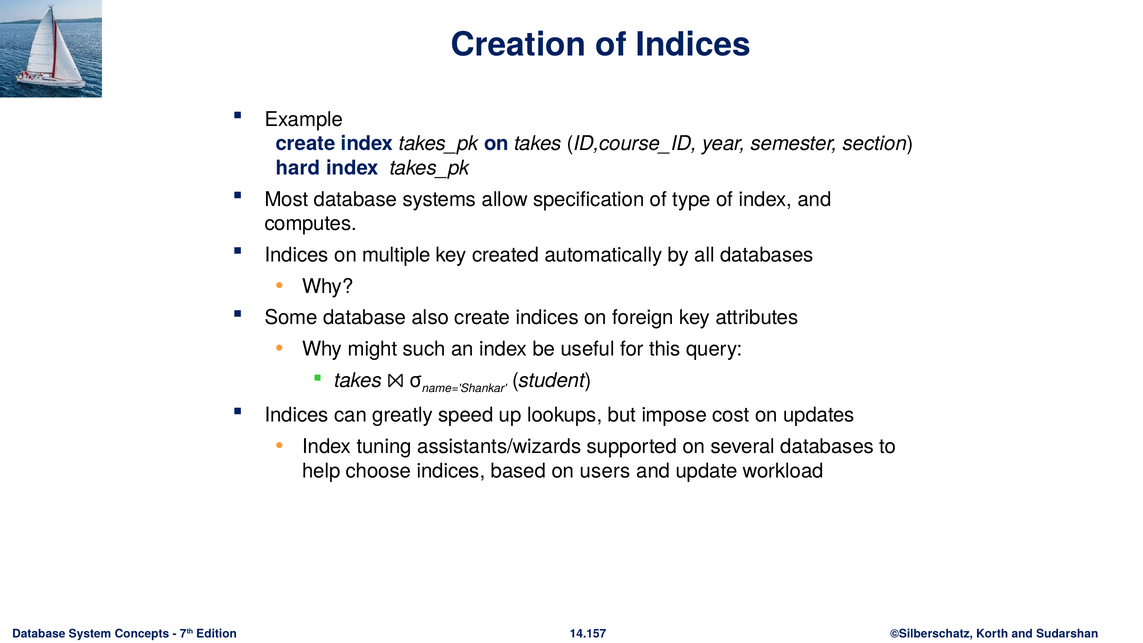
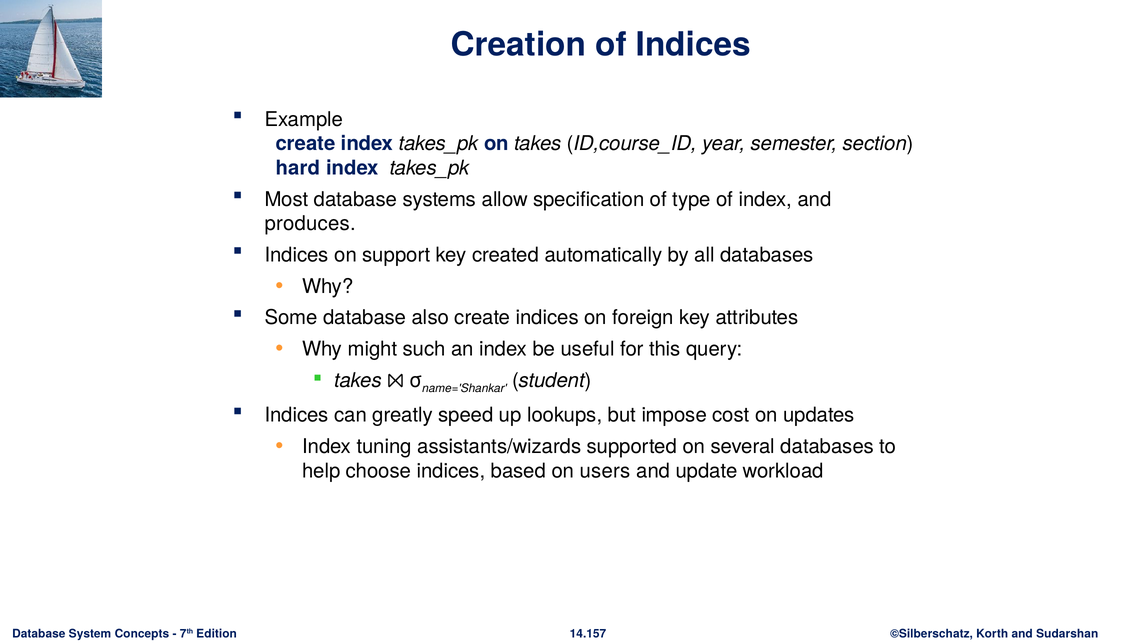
computes: computes -> produces (310, 224)
multiple: multiple -> support (396, 255)
